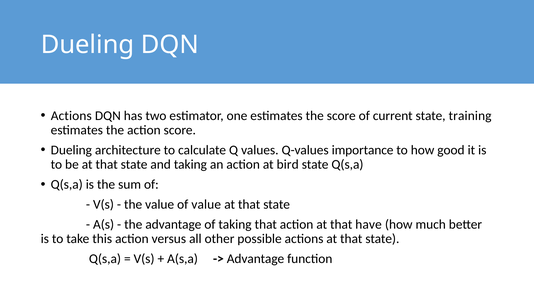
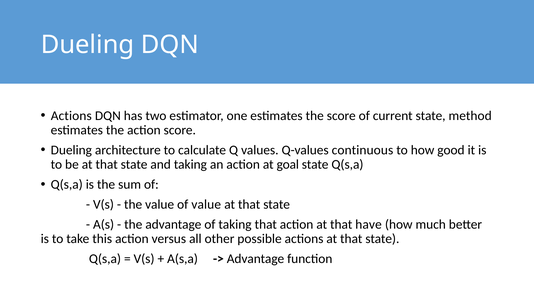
training: training -> method (470, 116)
importance: importance -> continuous (362, 150)
bird: bird -> goal (288, 165)
